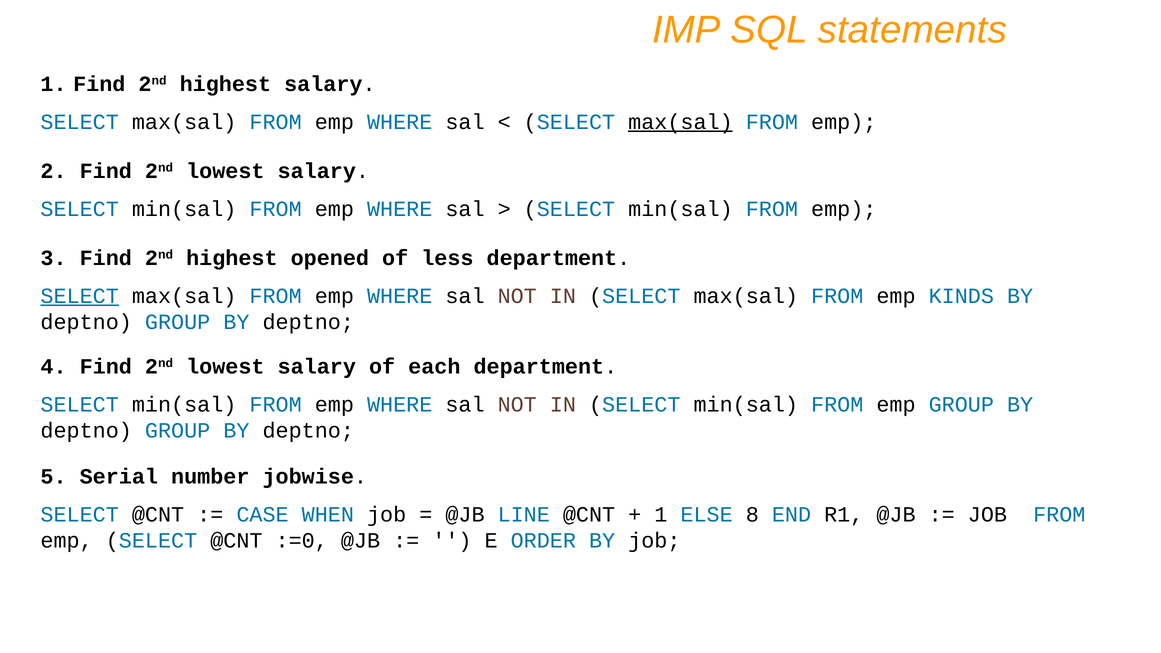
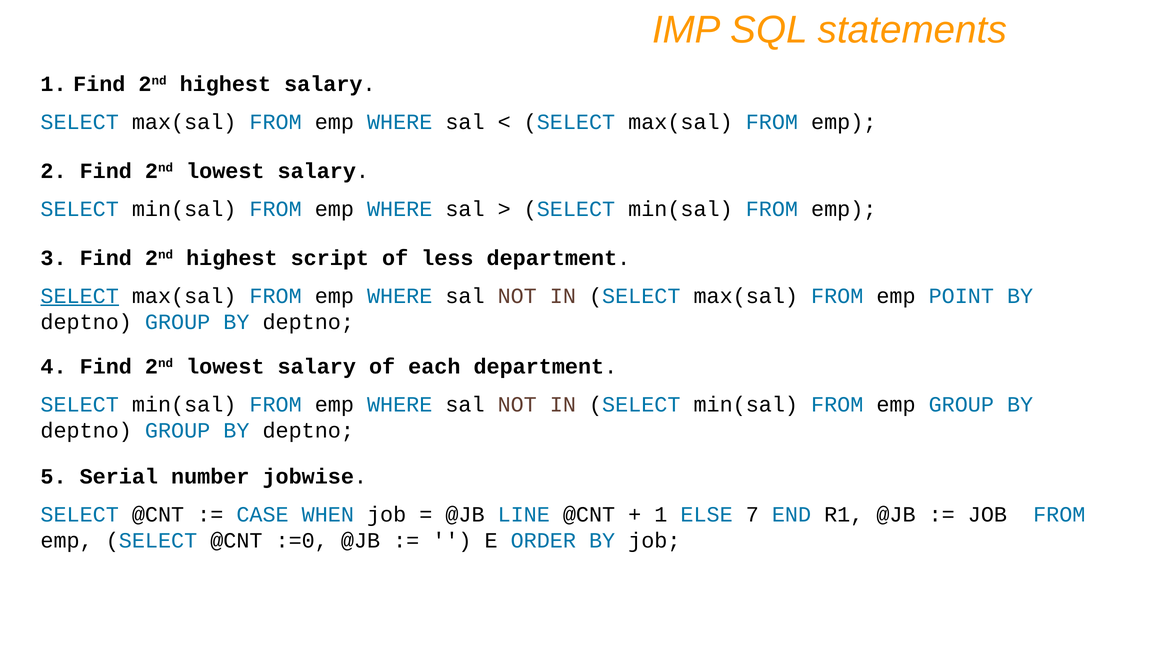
max(sal underline: present -> none (680, 122)
opened: opened -> script (330, 258)
KINDS: KINDS -> POINT (961, 296)
8: 8 -> 7 (752, 514)
